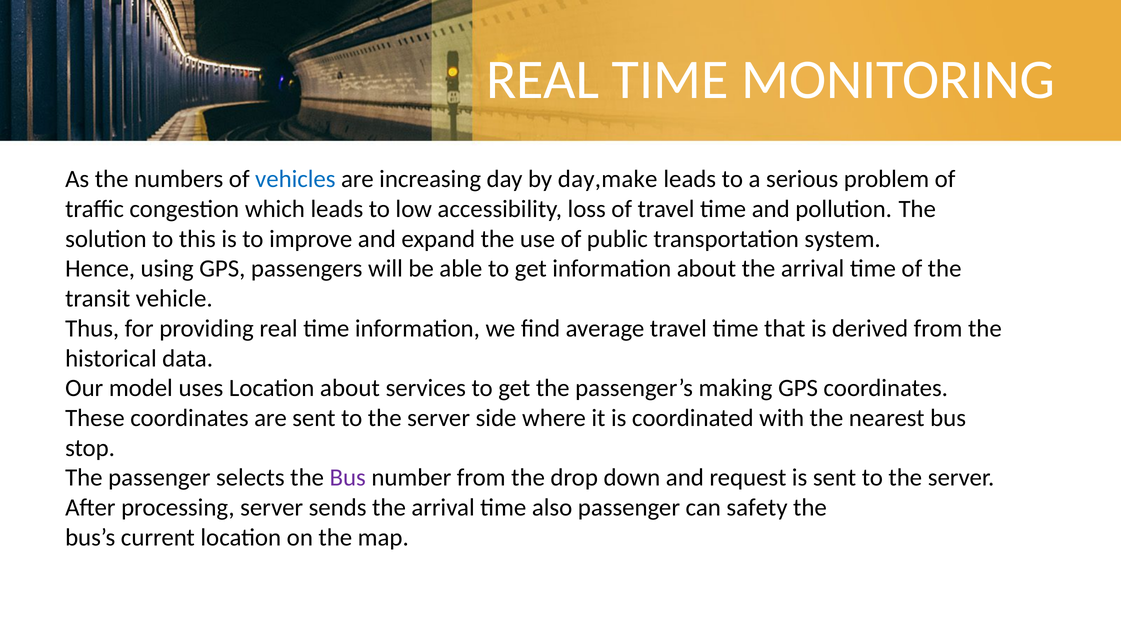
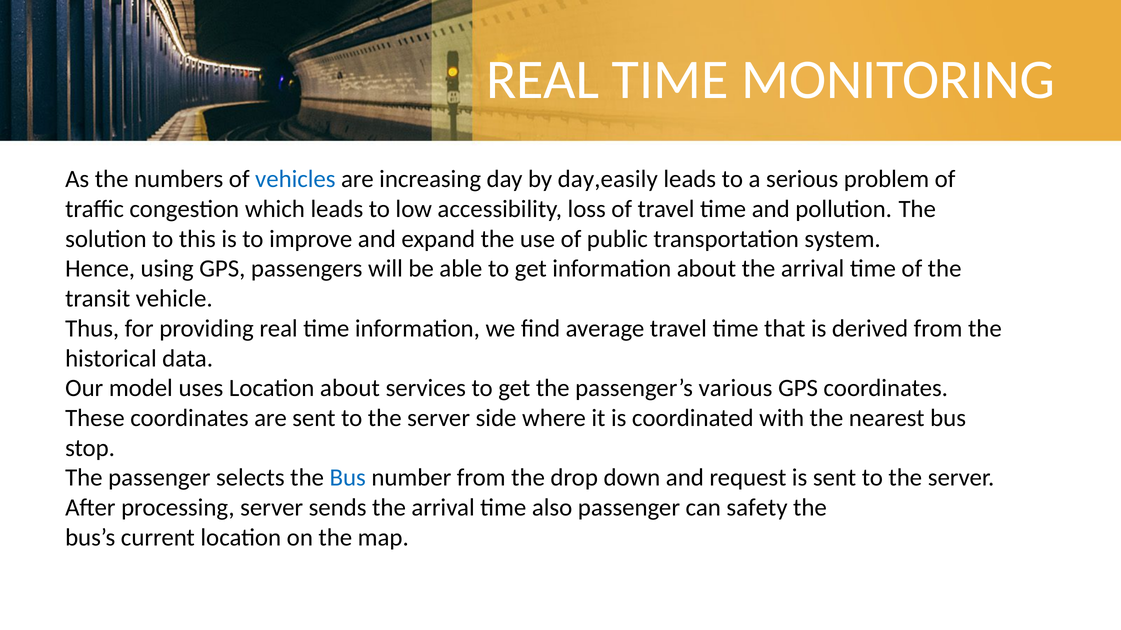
day,make: day,make -> day,easily (608, 179)
making: making -> various (735, 389)
Bus colour: purple -> blue (348, 478)
